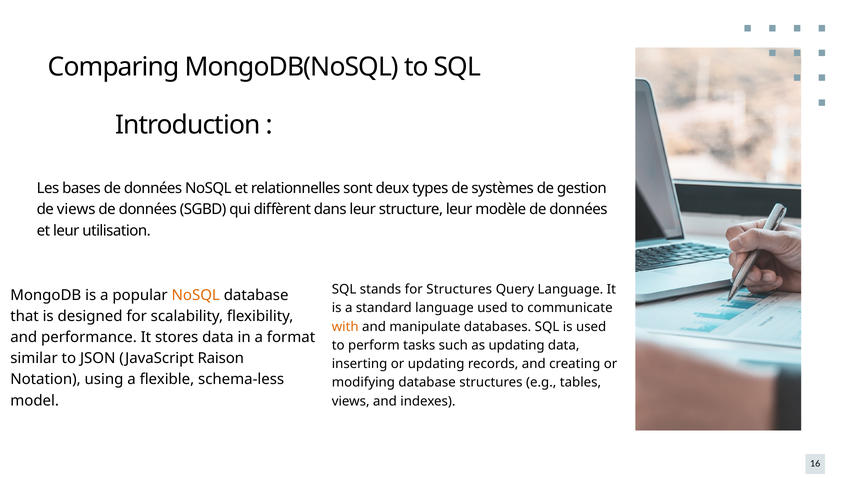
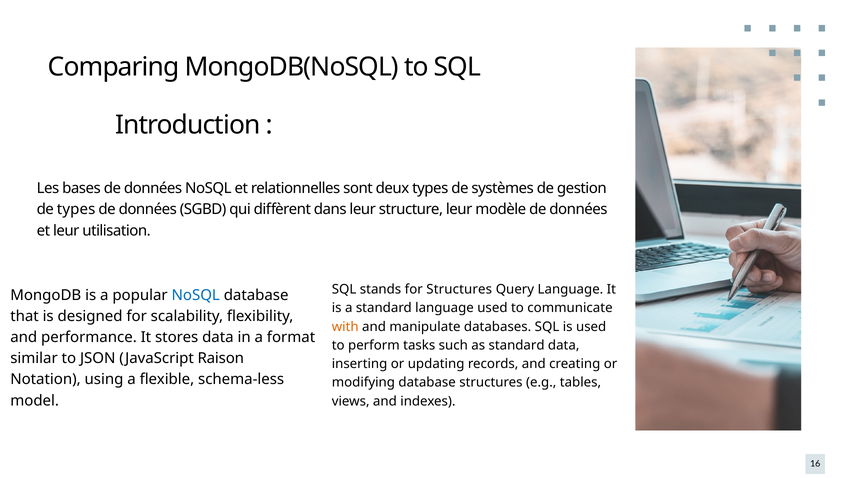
de views: views -> types (76, 209)
NoSQL colour: orange -> blue (196, 295)
as updating: updating -> standard (517, 345)
